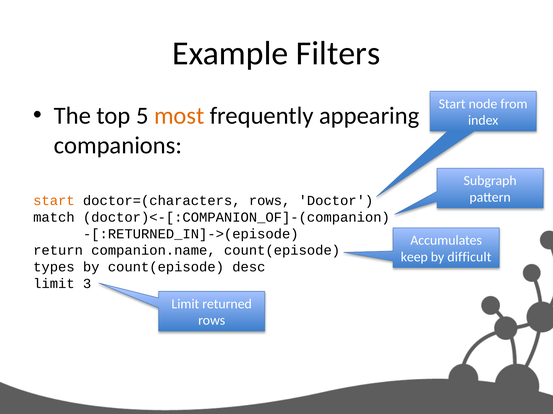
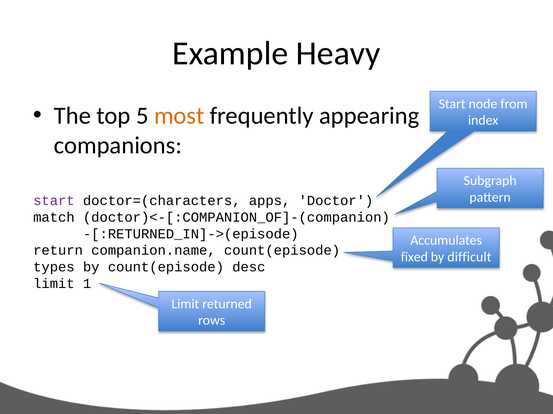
Filters: Filters -> Heavy (338, 54)
start colour: orange -> purple (54, 201)
doctor=(characters rows: rows -> apps (270, 201)
keep: keep -> fixed (414, 257)
3: 3 -> 1 (87, 284)
